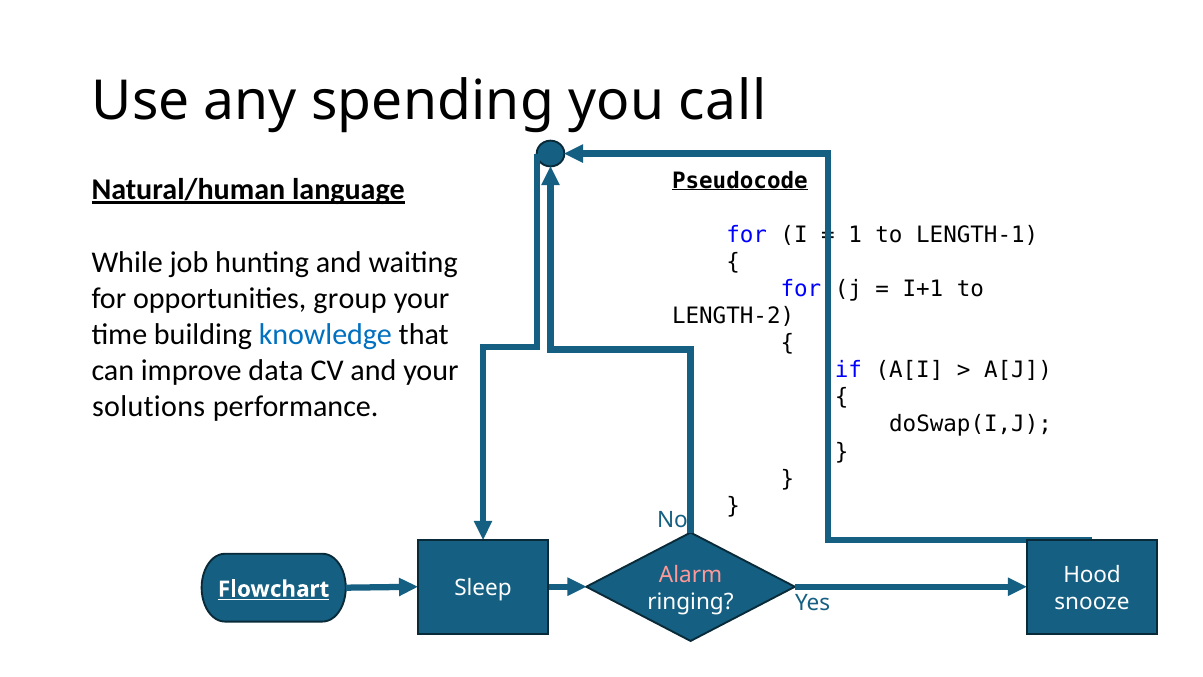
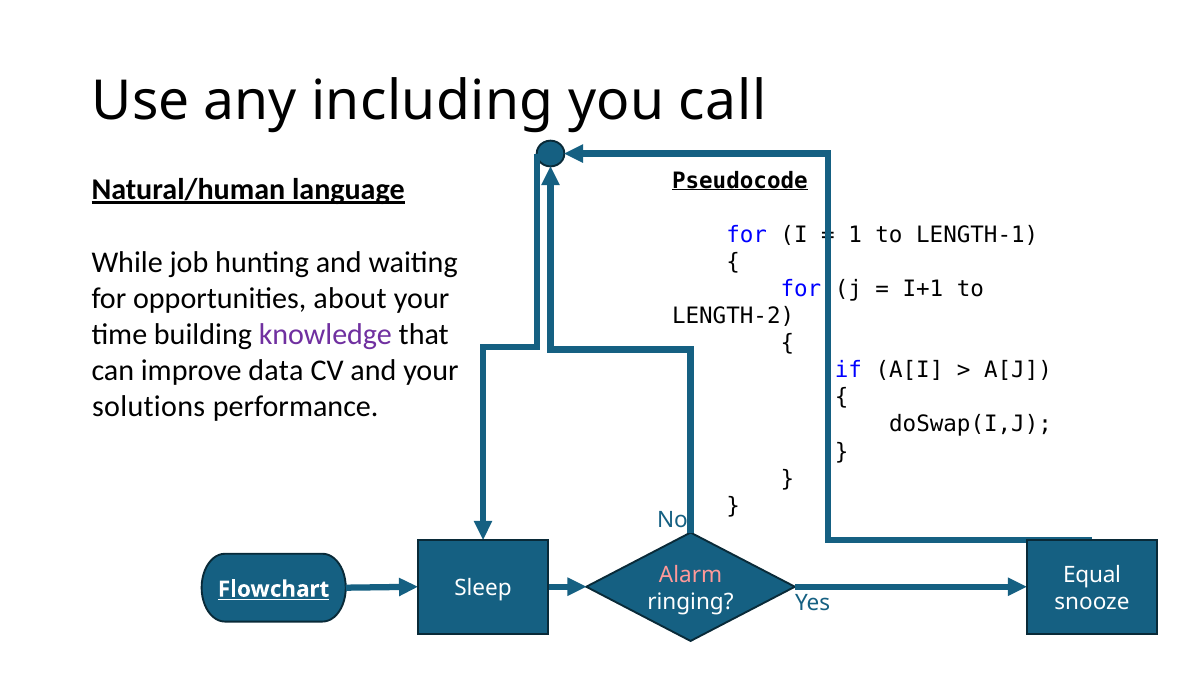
spending: spending -> including (433, 101)
group: group -> about (350, 298)
knowledge colour: blue -> purple (325, 334)
Hood: Hood -> Equal (1092, 574)
